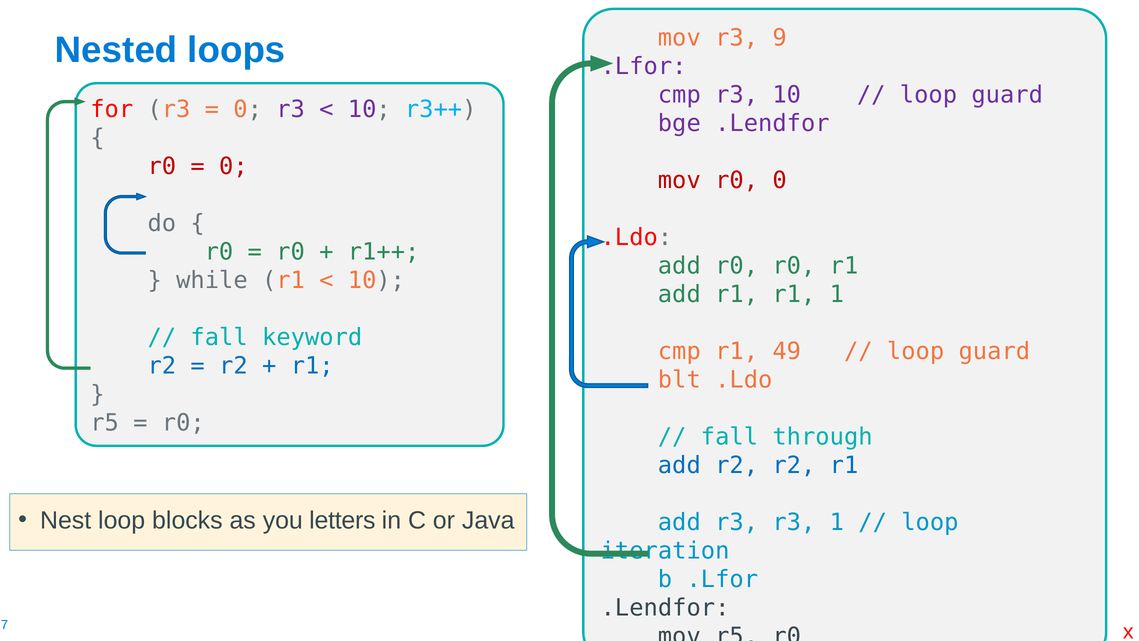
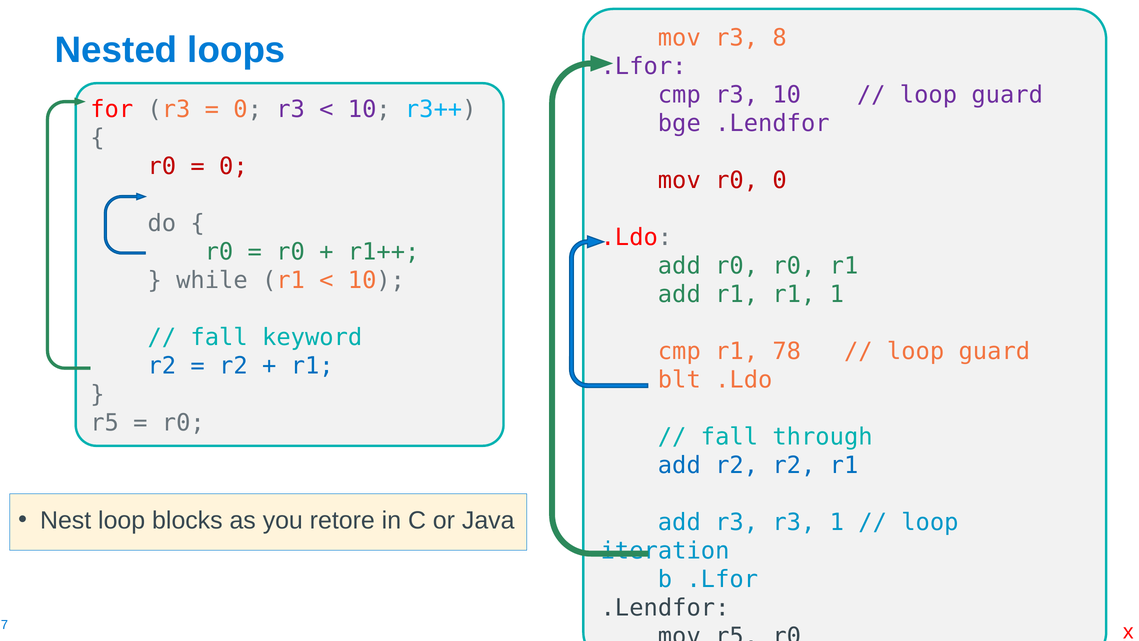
9: 9 -> 8 (780, 38)
49: 49 -> 78 (787, 351)
letters: letters -> retore (342, 520)
